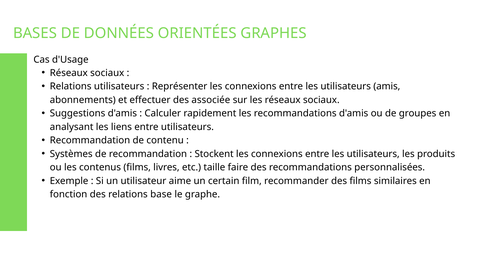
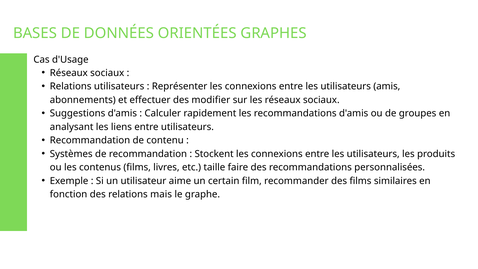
associée: associée -> modifier (211, 100)
base: base -> mais (161, 194)
